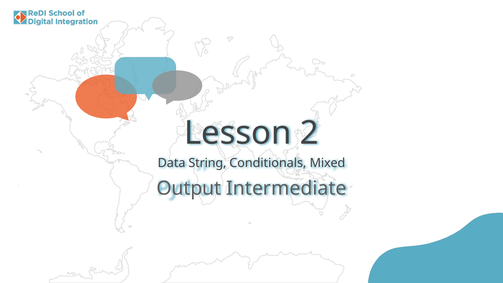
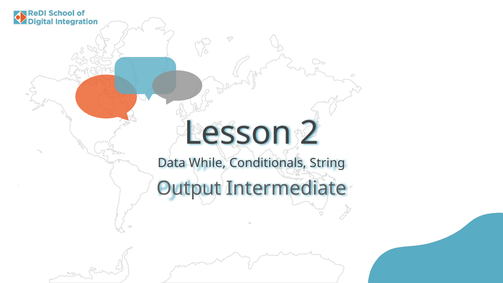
String: String -> While (207, 163)
Mixed: Mixed -> String (327, 163)
